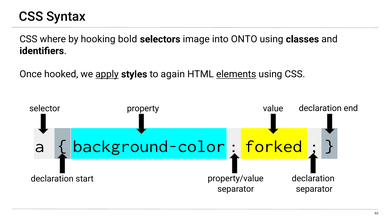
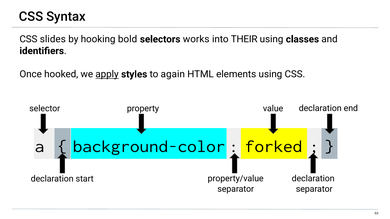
where: where -> slides (53, 39)
image: image -> works (196, 39)
ONTO: ONTO -> THEIR (244, 39)
elements underline: present -> none (236, 74)
